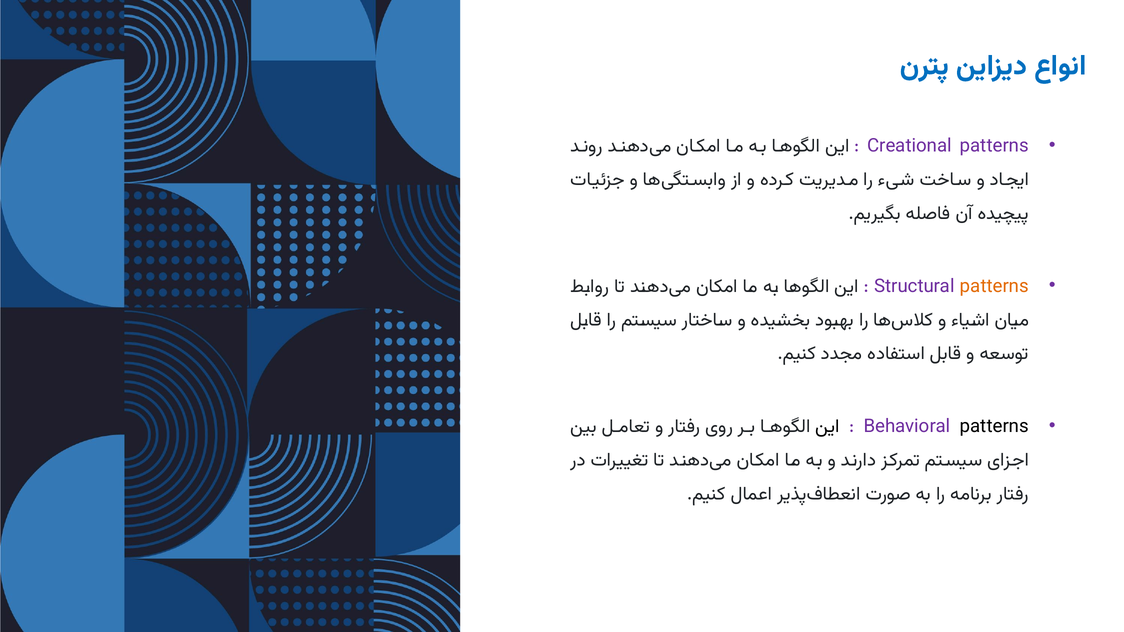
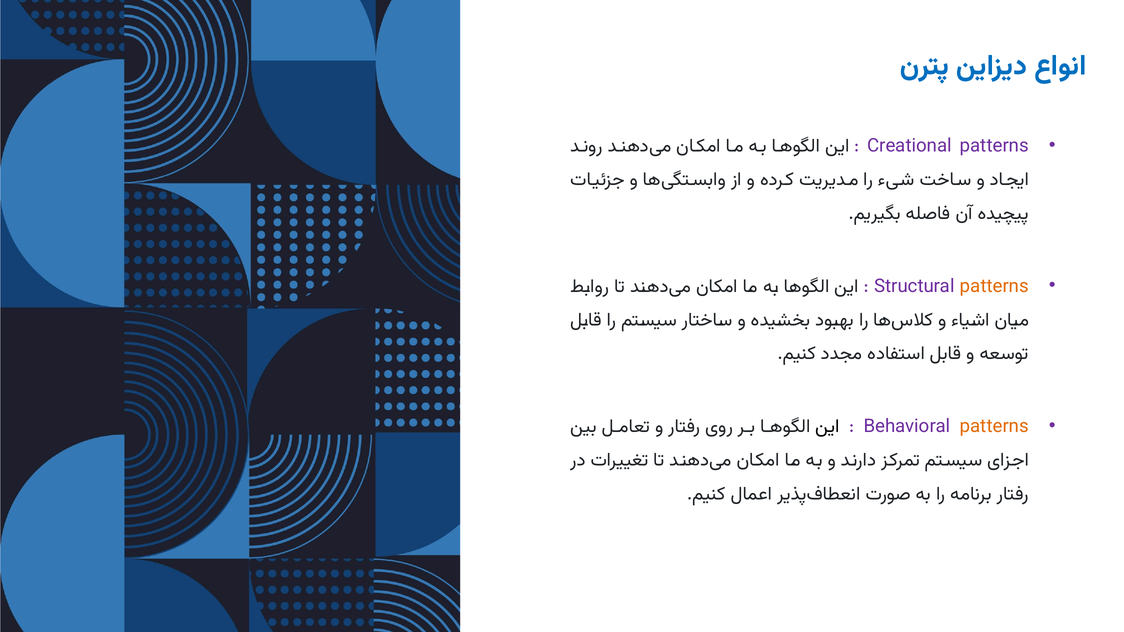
patterns colour: black -> orange (994, 426)
